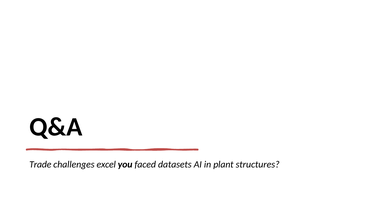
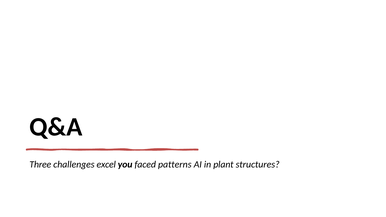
Trade: Trade -> Three (40, 165)
datasets: datasets -> patterns (175, 165)
